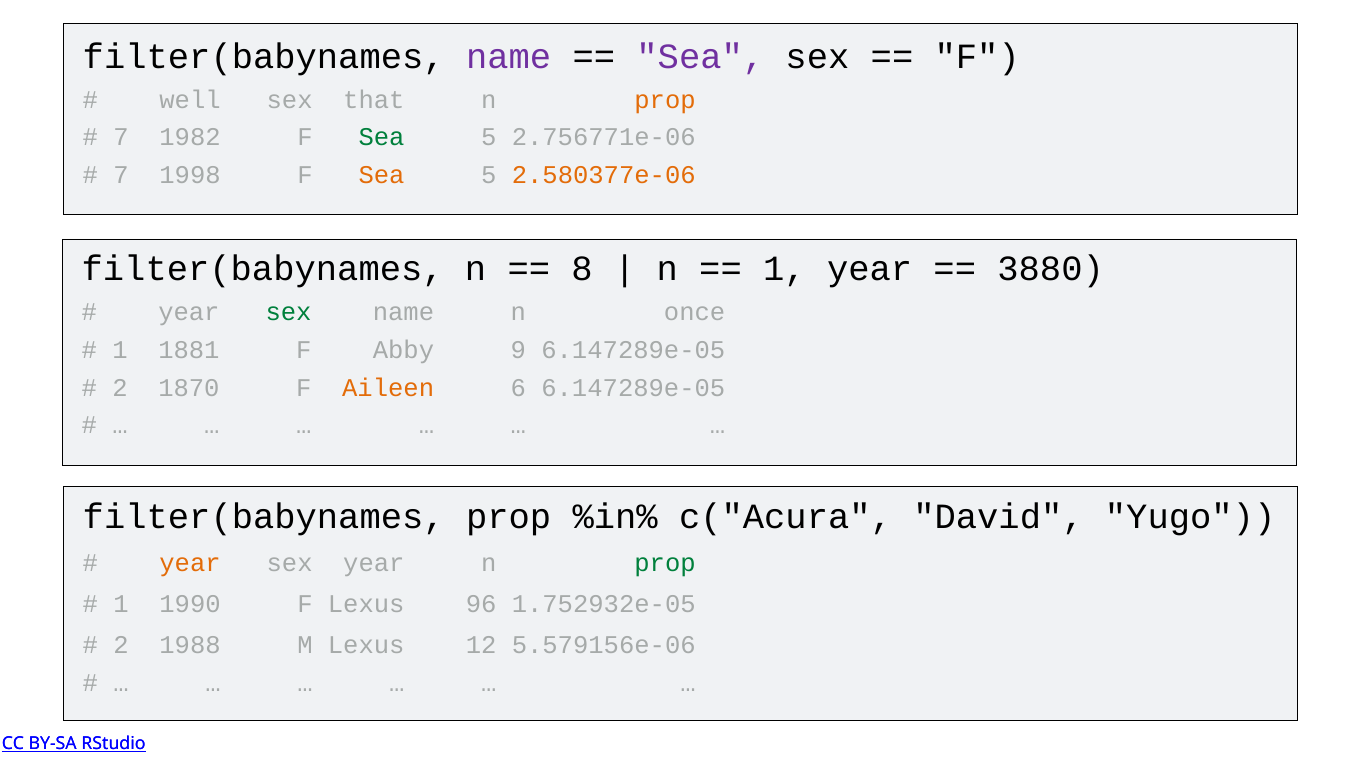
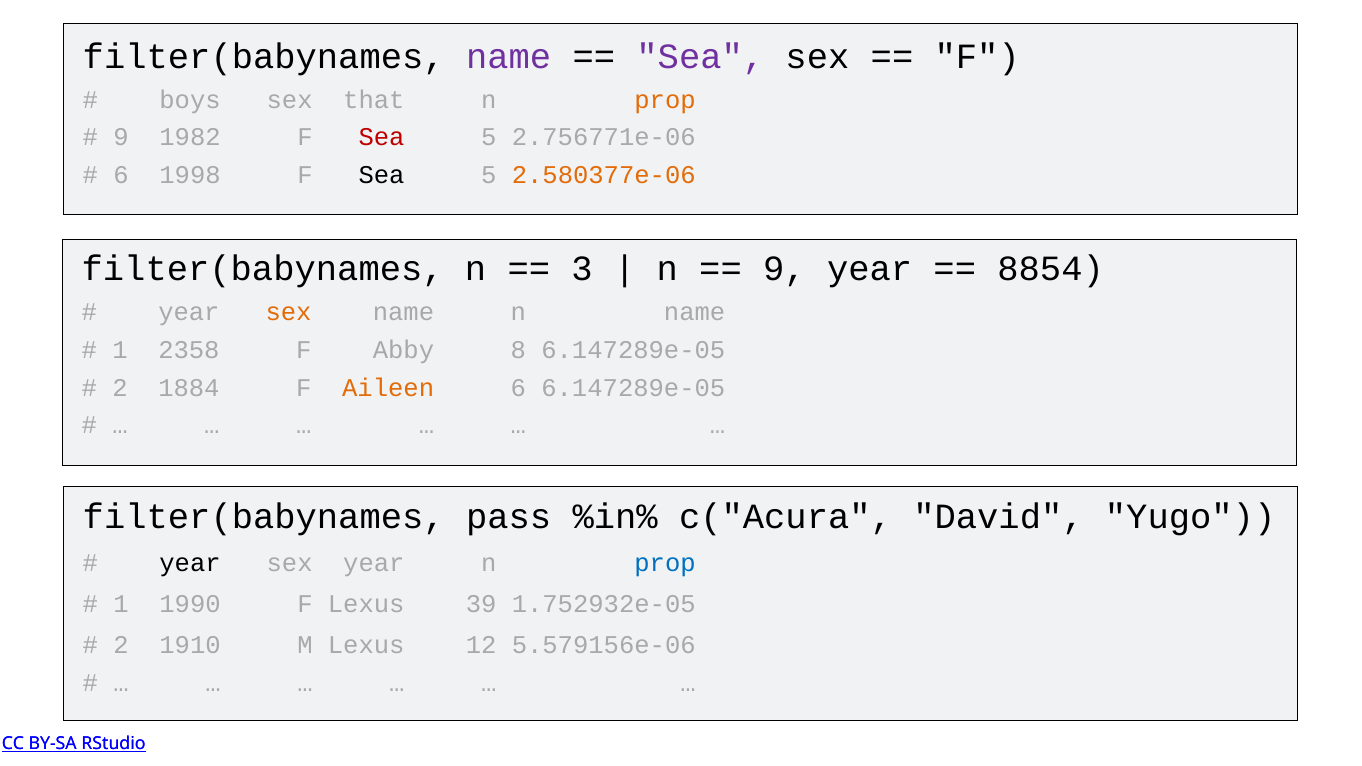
well: well -> boys (190, 100)
7: 7 -> 9 (121, 137)
Sea colour: green -> red (382, 137)
7: 7 -> 6 (121, 175)
Sea colour: orange -> black (382, 175)
8: 8 -> 3 (582, 269)
1: 1 -> 9 (784, 269)
3880: 3880 -> 8854 (1051, 269)
sex colour: green -> orange (289, 312)
n once: once -> name (695, 312)
1881: 1881 -> 2358 (189, 350)
9: 9 -> 8 (518, 350)
1870: 1870 -> 1884 (189, 388)
filter(babynames prop: prop -> pass (509, 517)
year colour: orange -> black (190, 563)
prop colour: green -> blue (665, 563)
96: 96 -> 39 (481, 604)
1988: 1988 -> 1910 (190, 646)
